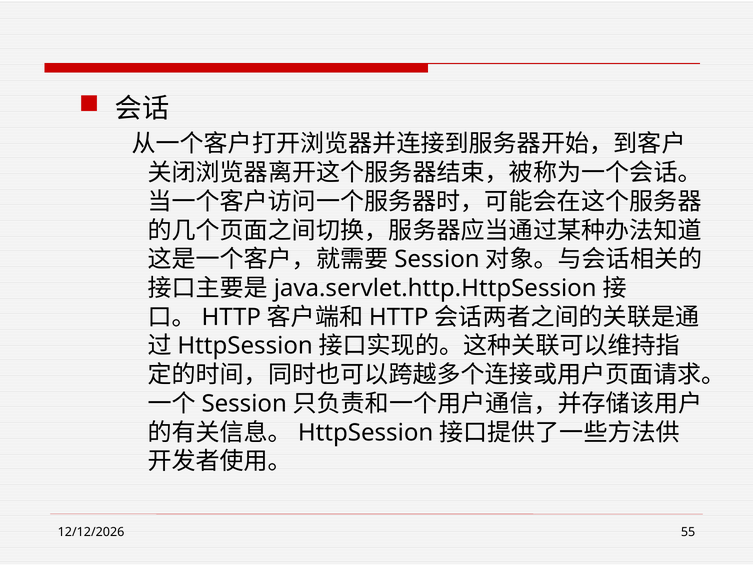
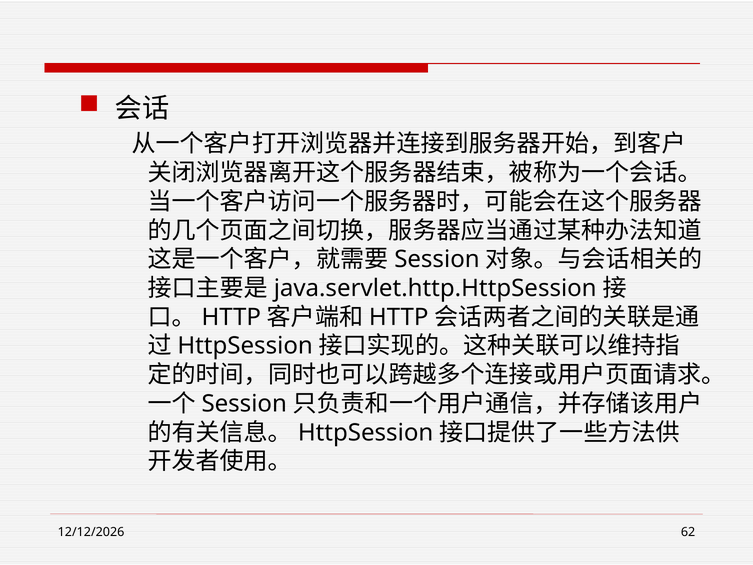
55: 55 -> 62 (688, 532)
